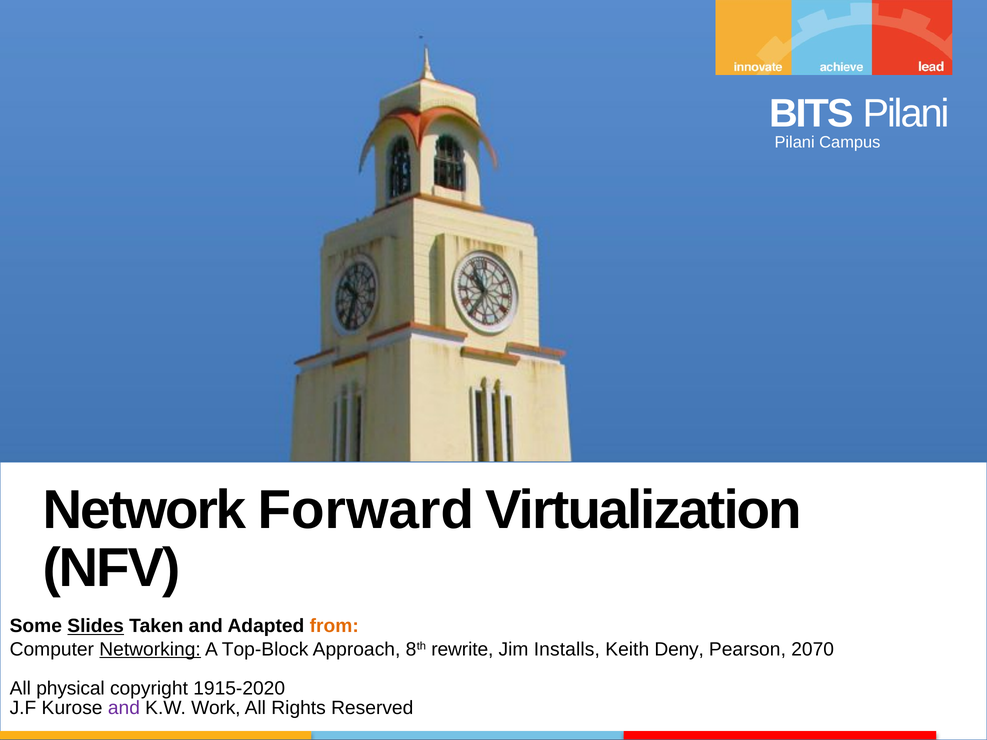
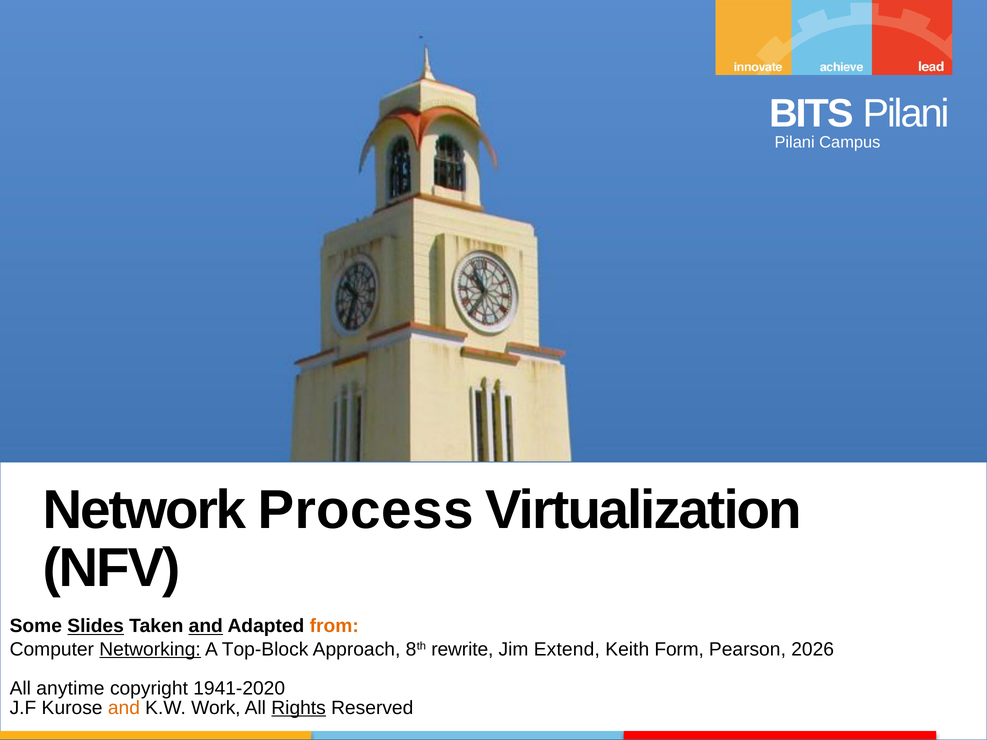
Forward: Forward -> Process (366, 511)
and underline: none -> present (206, 626)
Installs: Installs -> Extend (567, 649)
Deny: Deny -> Form (679, 649)
2070: 2070 -> 2026 (813, 649)
physical: physical -> anytime (70, 688)
1915-2020: 1915-2020 -> 1941-2020 (239, 688)
and colour: purple -> orange (124, 708)
Rights underline: none -> present (299, 708)
